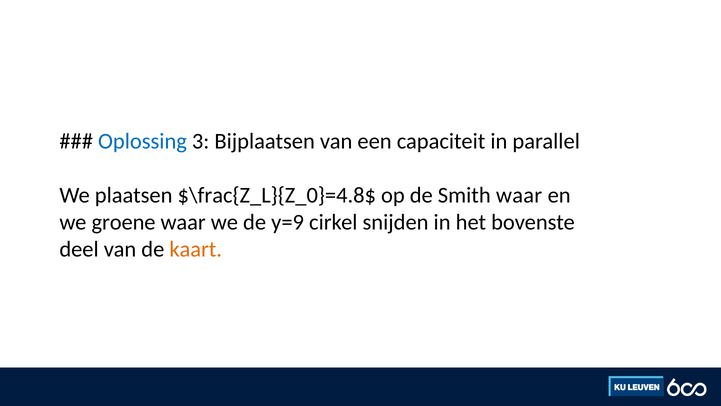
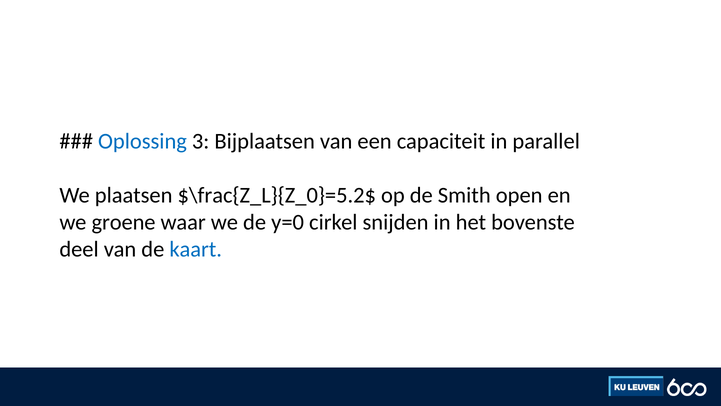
$\frac{Z_L}{Z_0}=4.8$: $\frac{Z_L}{Z_0}=4.8$ -> $\frac{Z_L}{Z_0}=5.2$ (277, 195)
Smith waar: waar -> open (519, 195)
y=9: y=9 -> y=0 (288, 222)
kaart colour: orange -> blue (196, 249)
